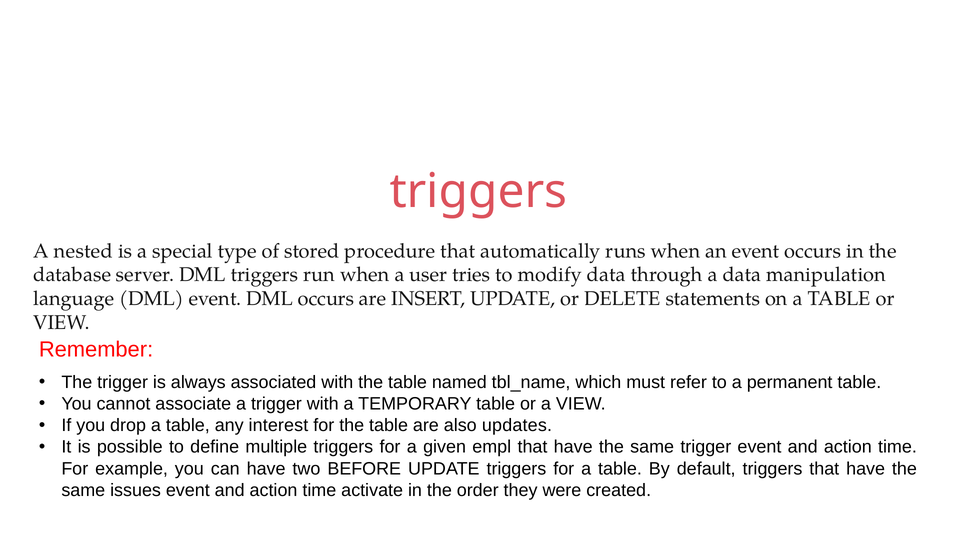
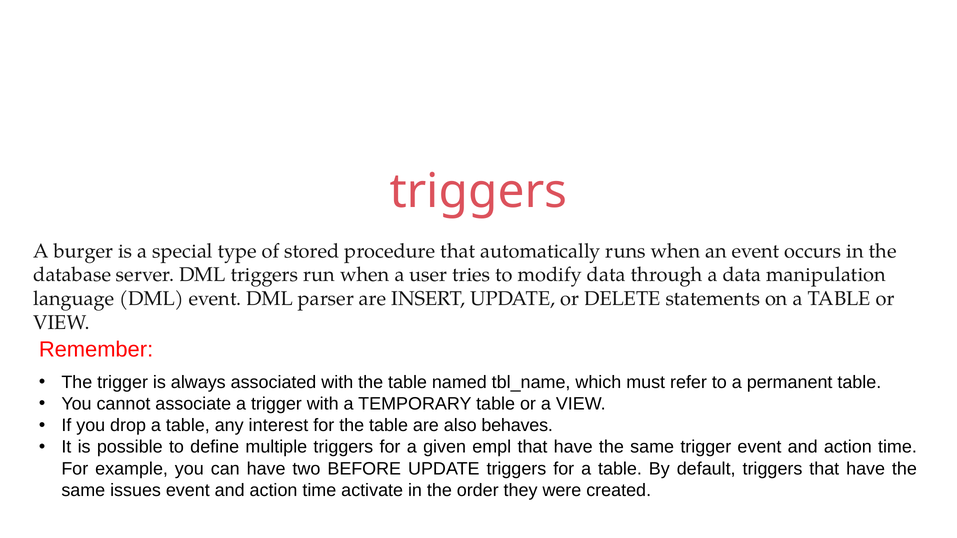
nested: nested -> burger (84, 251)
DML occurs: occurs -> parser (326, 299)
updates: updates -> behaves (517, 426)
